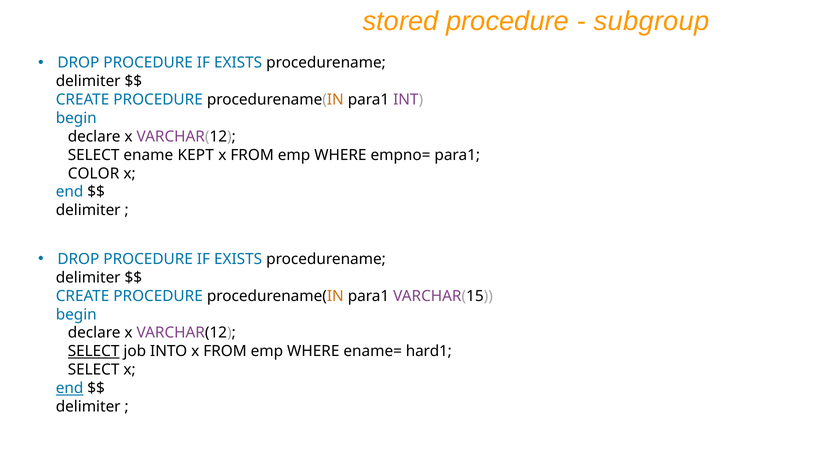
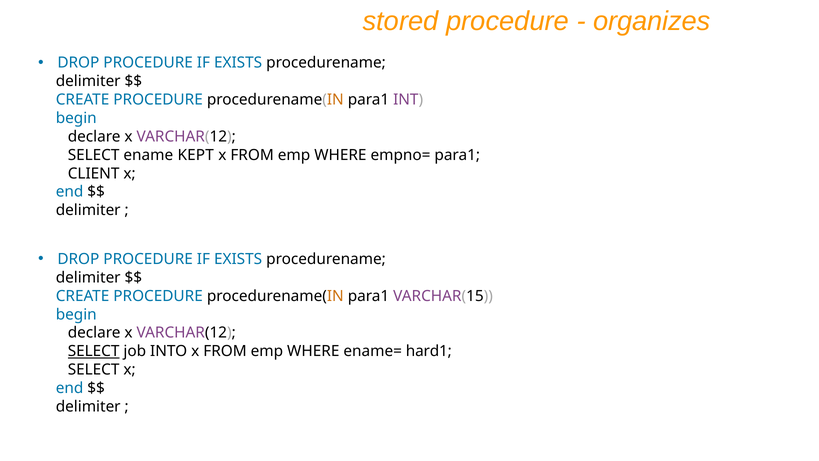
subgroup: subgroup -> organizes (652, 21)
COLOR: COLOR -> CLIENT (94, 173)
end underline: present -> none (70, 388)
